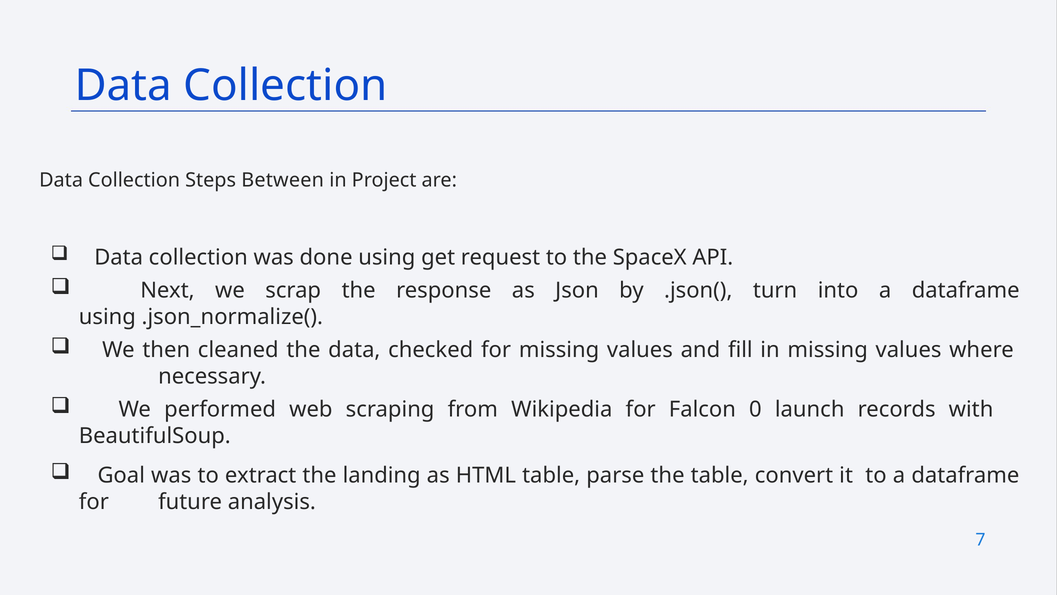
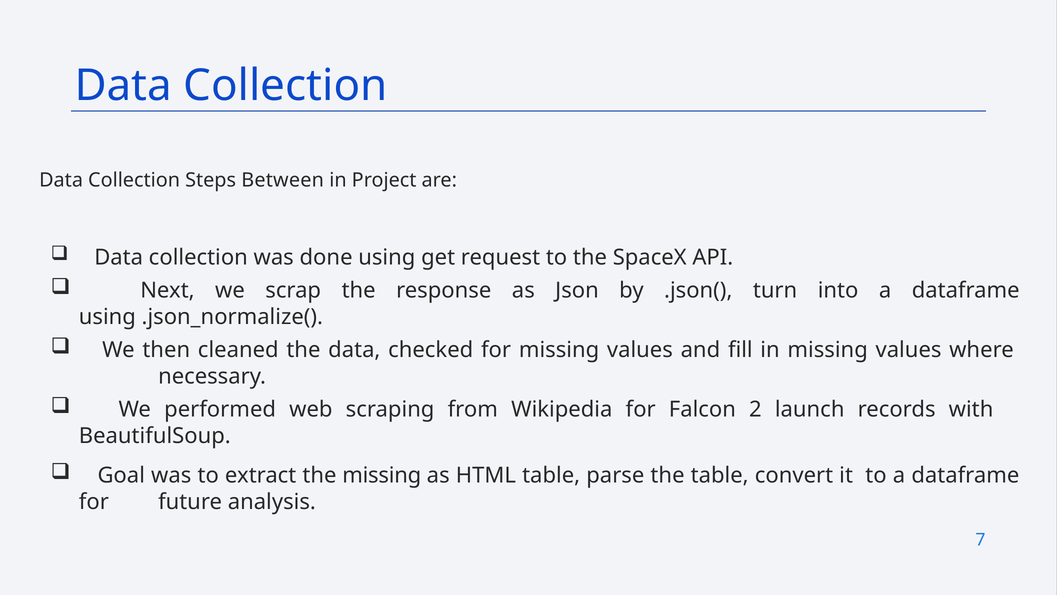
0: 0 -> 2 (755, 409)
the landing: landing -> missing (382, 475)
